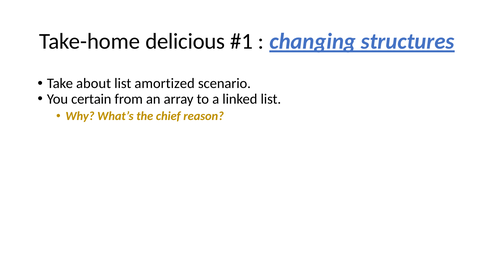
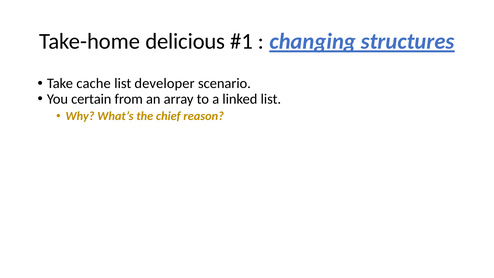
about: about -> cache (94, 84)
amortized: amortized -> developer (165, 84)
